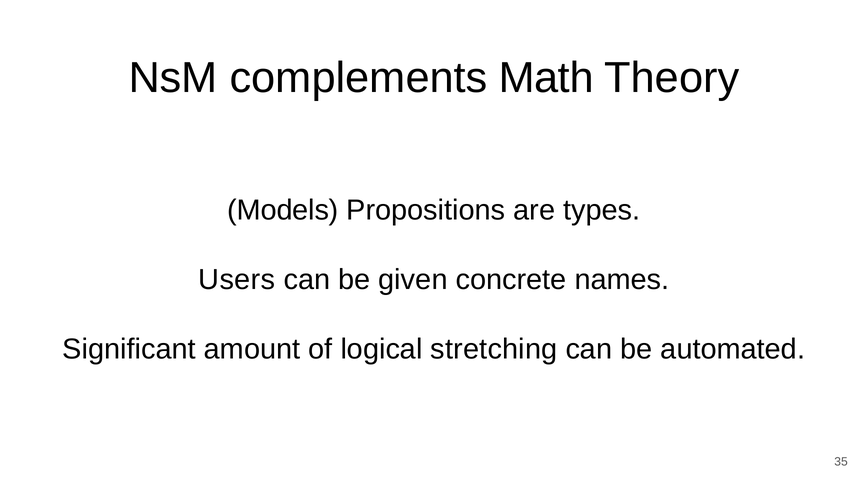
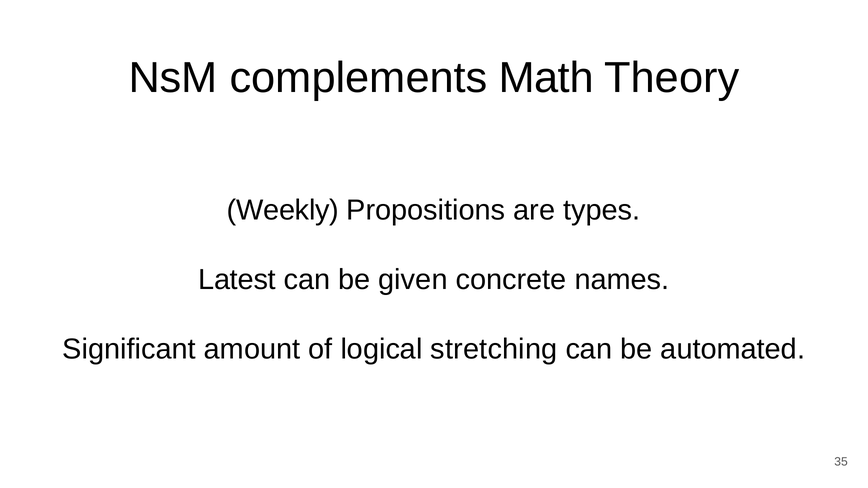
Models: Models -> Weekly (283, 210)
Users: Users -> Latest (237, 280)
